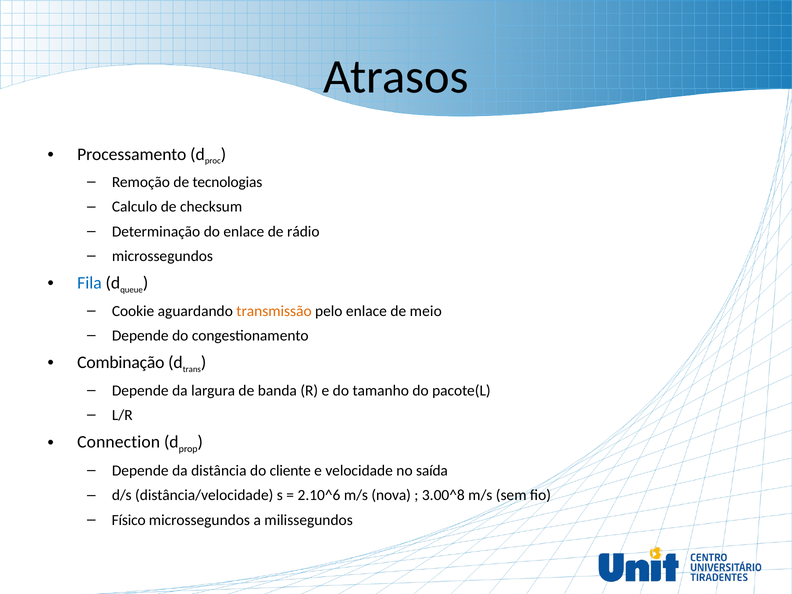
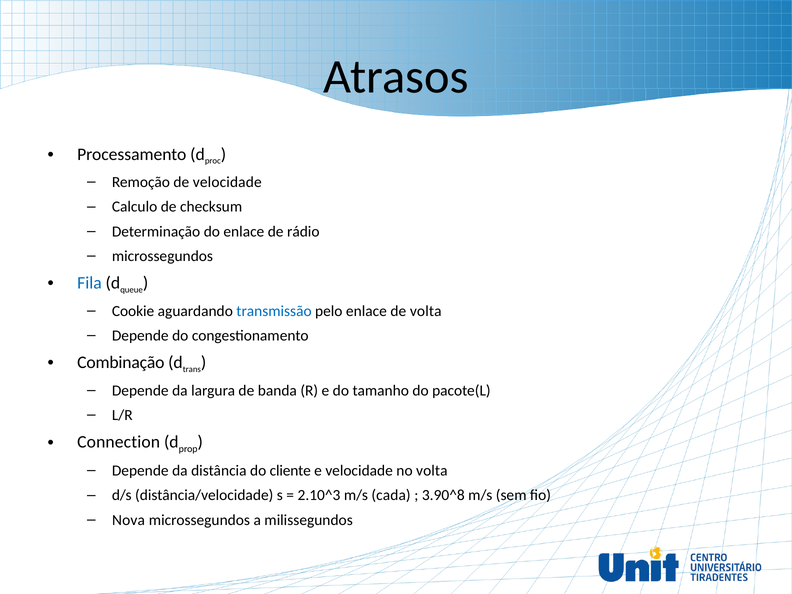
de tecnologias: tecnologias -> velocidade (227, 182)
transmissão colour: orange -> blue (274, 311)
de meio: meio -> volta (426, 311)
no saída: saída -> volta (432, 471)
2.10^6: 2.10^6 -> 2.10^3 (319, 495)
nova: nova -> cada (391, 495)
3.00^8: 3.00^8 -> 3.90^8 (443, 495)
Físico: Físico -> Nova (129, 520)
